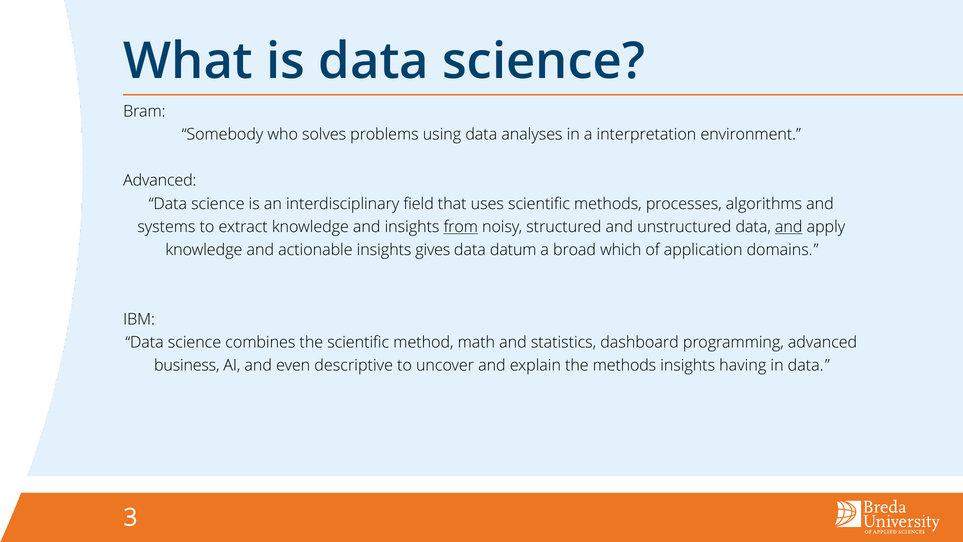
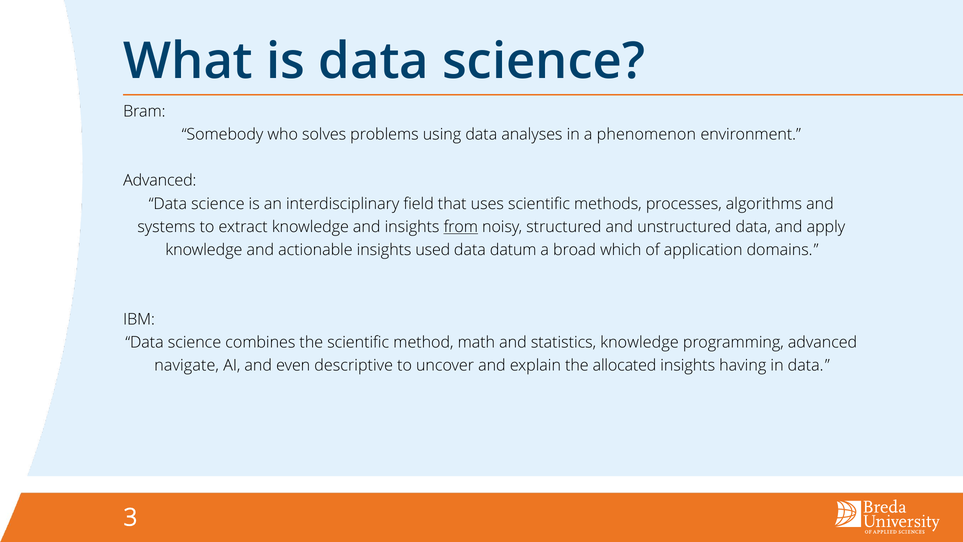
interpretation: interpretation -> phenomenon (646, 134)
and underline: present -> none (789, 227)
gives: gives -> used (433, 250)
statistics dashboard: dashboard -> knowledge (639, 342)
business: business -> navigate (187, 365)
the methods: methods -> allocated (625, 365)
